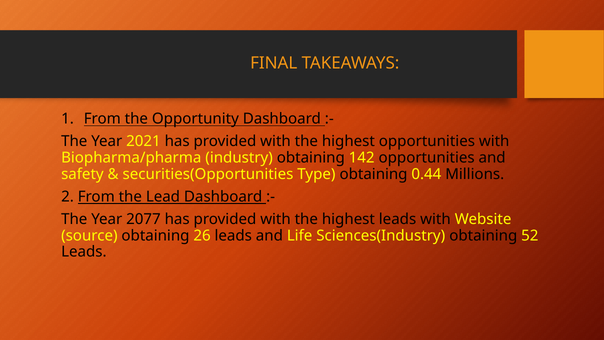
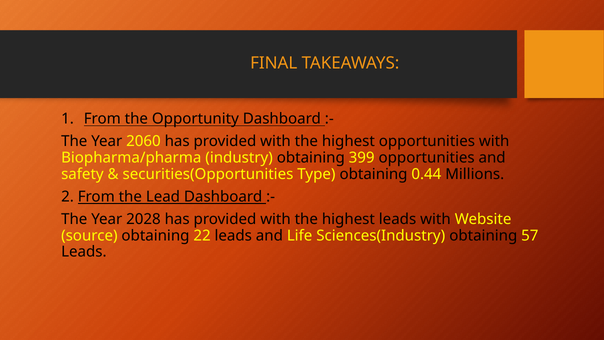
2021: 2021 -> 2060 (143, 141)
142: 142 -> 399 (362, 158)
2077: 2077 -> 2028 (143, 219)
26: 26 -> 22 (202, 235)
52: 52 -> 57 (530, 235)
